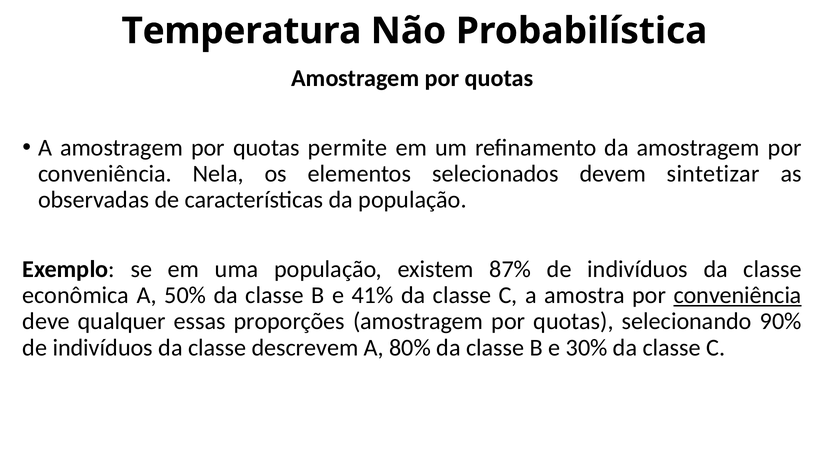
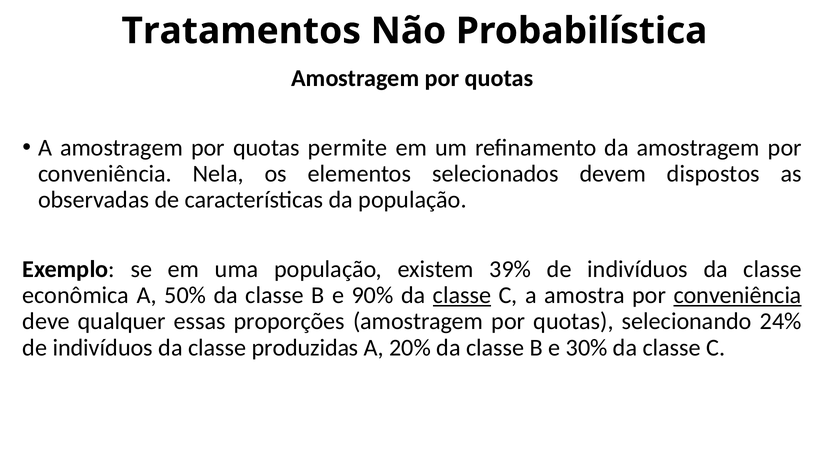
Temperatura: Temperatura -> Tratamentos (241, 31)
sintetizar: sintetizar -> dispostos (713, 174)
87%: 87% -> 39% (510, 269)
41%: 41% -> 90% (373, 296)
classe underline: none -> present (462, 296)
90%: 90% -> 24% (781, 322)
descrevem: descrevem -> produzidas (305, 348)
80%: 80% -> 20% (410, 348)
